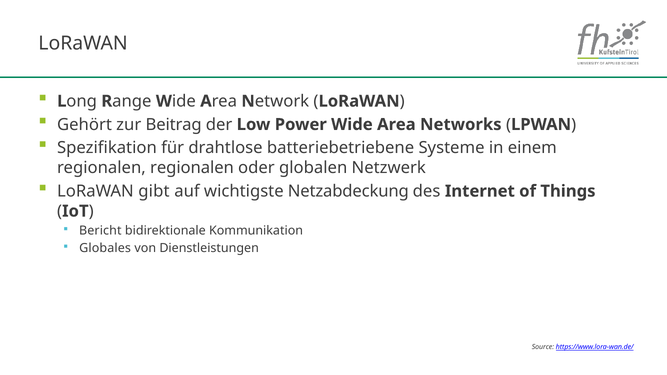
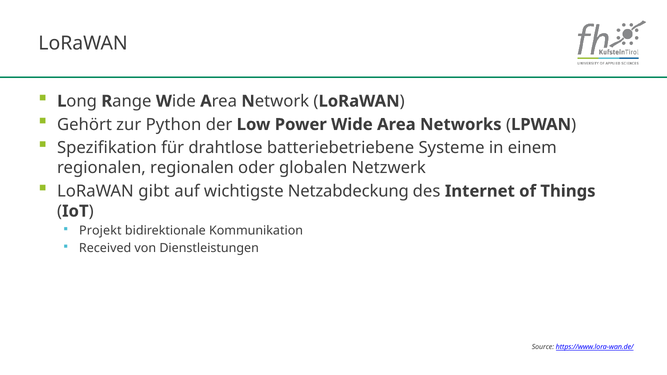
Beitrag: Beitrag -> Python (174, 125)
Bericht: Bericht -> Projekt (100, 231)
Globales: Globales -> Received (105, 248)
